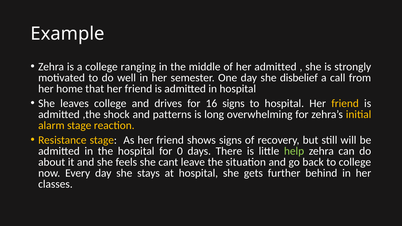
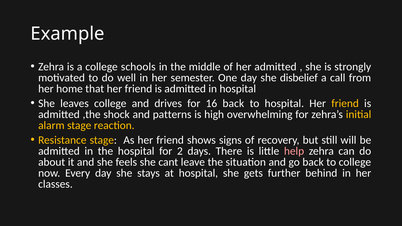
ranging: ranging -> schools (138, 67)
16 signs: signs -> back (233, 104)
long: long -> high (214, 115)
0: 0 -> 2 (180, 151)
help colour: light green -> pink (294, 151)
